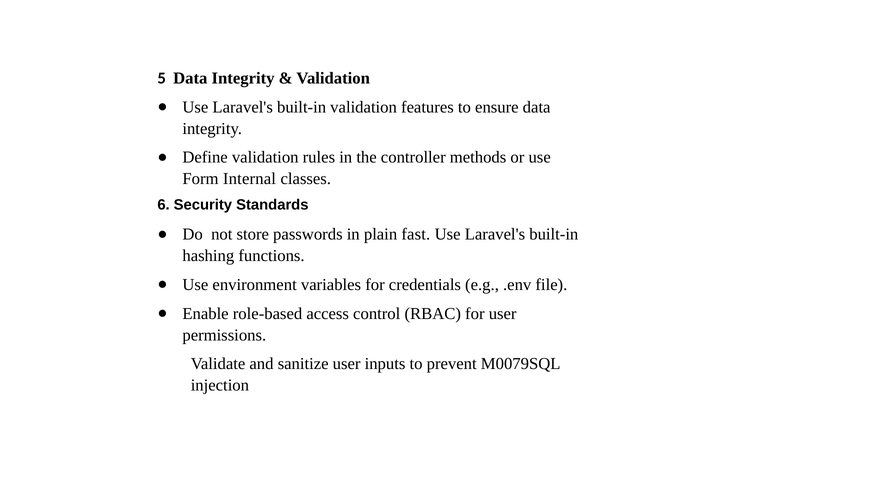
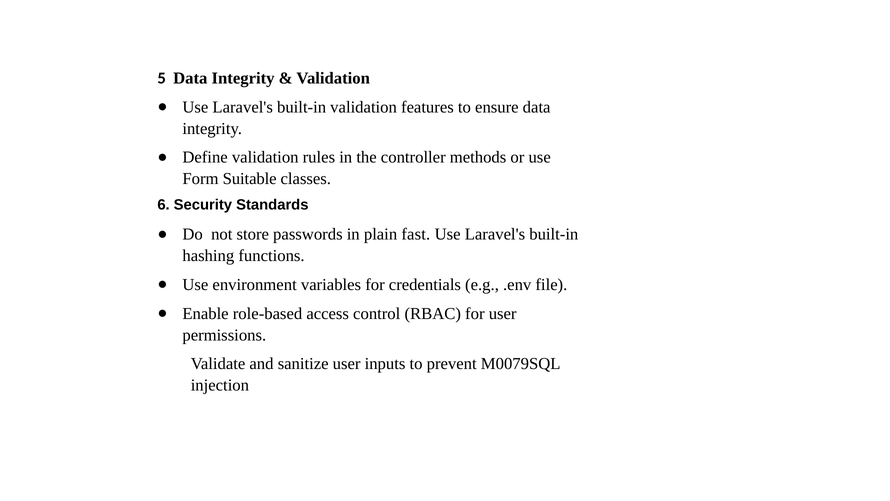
Internal: Internal -> Suitable (250, 179)
